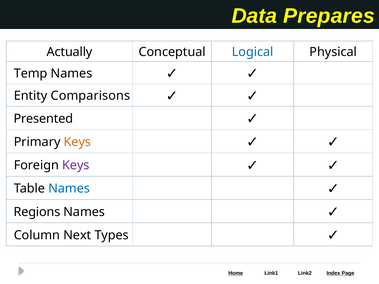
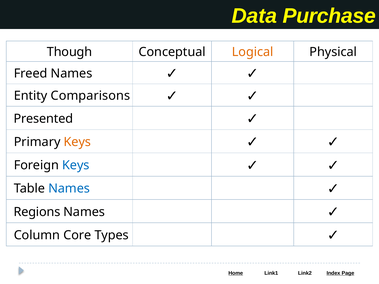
Prepares: Prepares -> Purchase (329, 16)
Actually: Actually -> Though (70, 52)
Logical colour: blue -> orange (253, 52)
Temp: Temp -> Freed (31, 73)
Keys colour: purple -> blue (76, 165)
Next: Next -> Core (77, 235)
